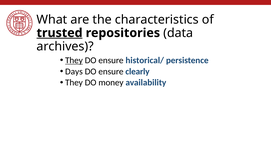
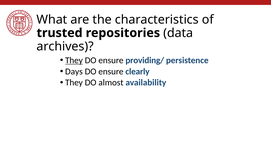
trusted underline: present -> none (60, 33)
historical/: historical/ -> providing/ (145, 61)
money: money -> almost (111, 83)
